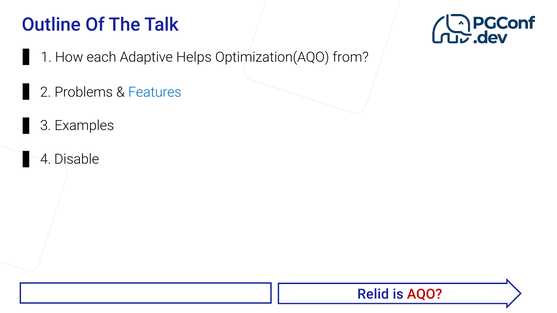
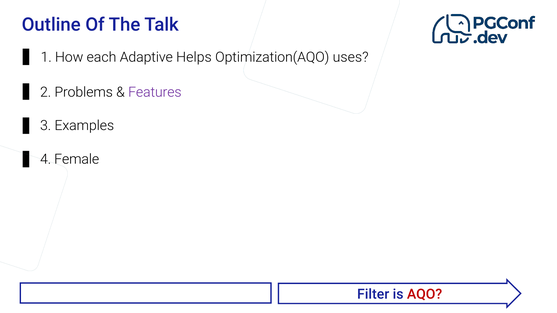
from: from -> uses (351, 57)
Features colour: blue -> purple (155, 92)
Disable: Disable -> Female (77, 159)
Relid: Relid -> Filter (373, 294)
